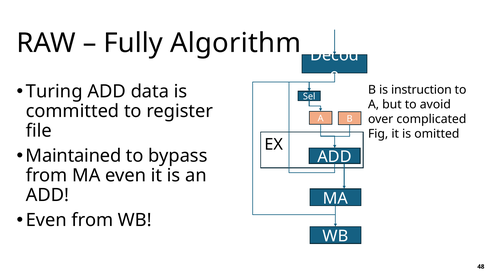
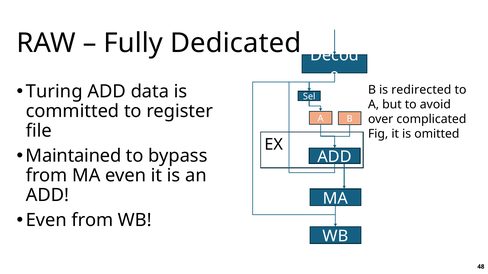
Algorithm: Algorithm -> Dedicated (236, 43)
instruction: instruction -> redirected (421, 90)
